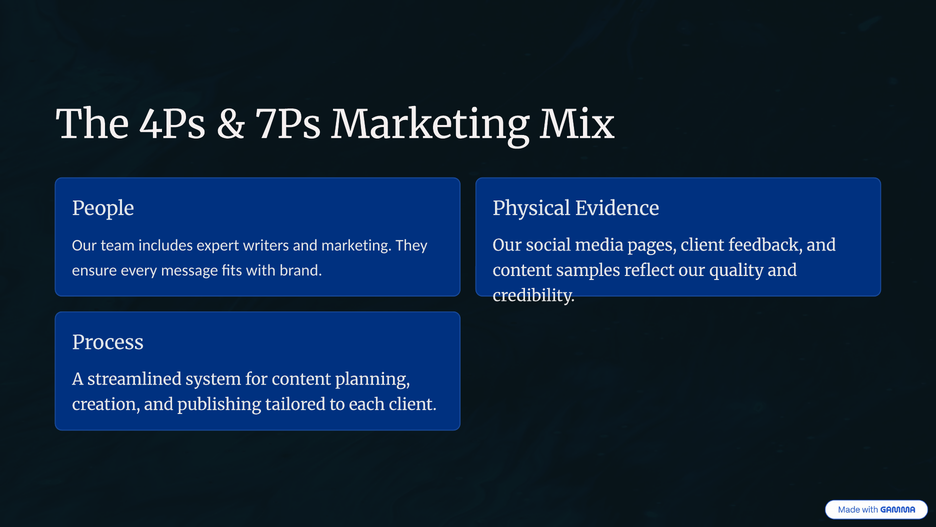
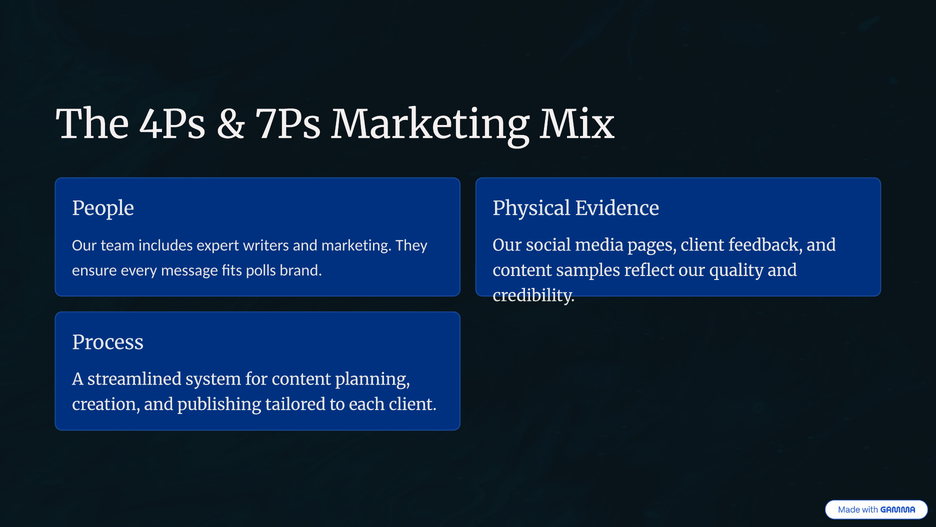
with: with -> polls (261, 270)
